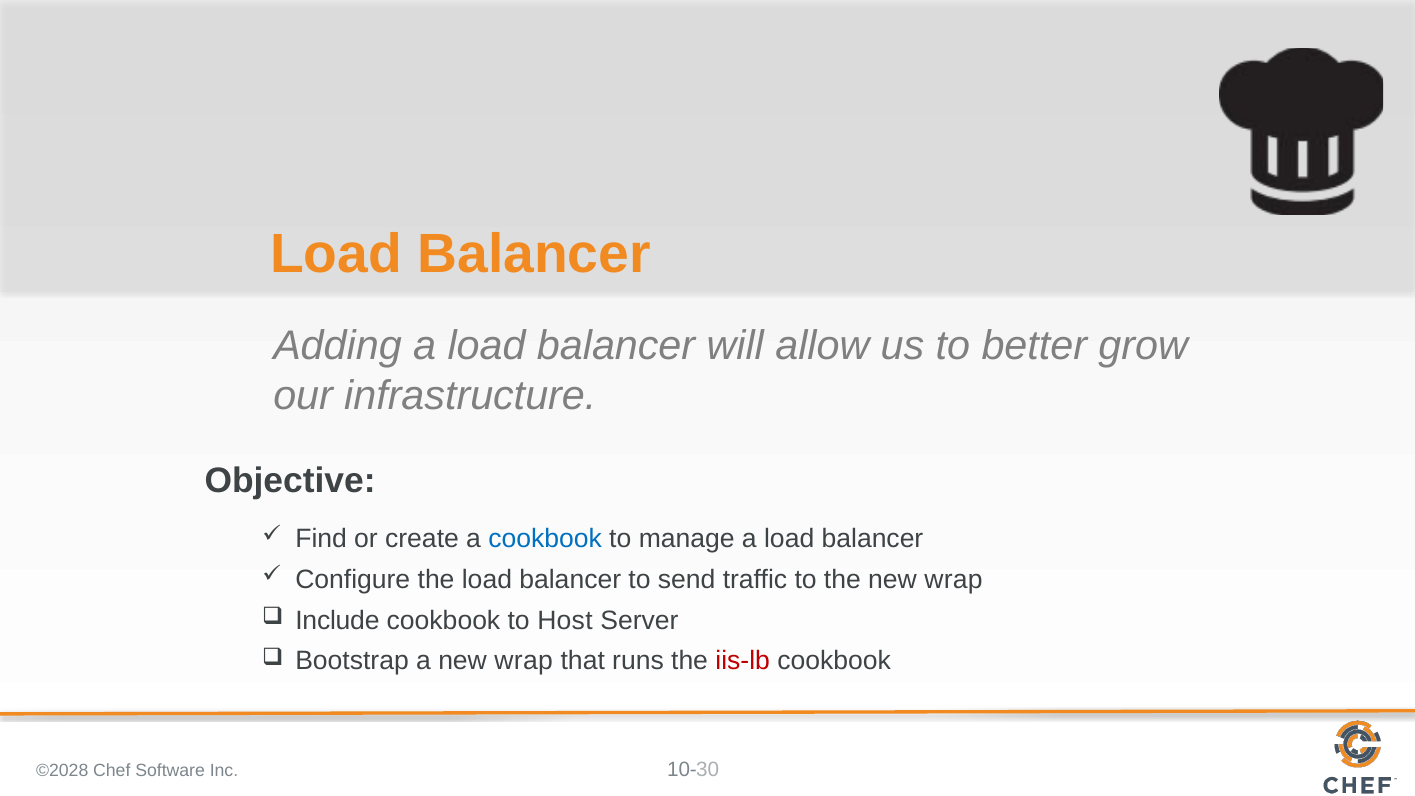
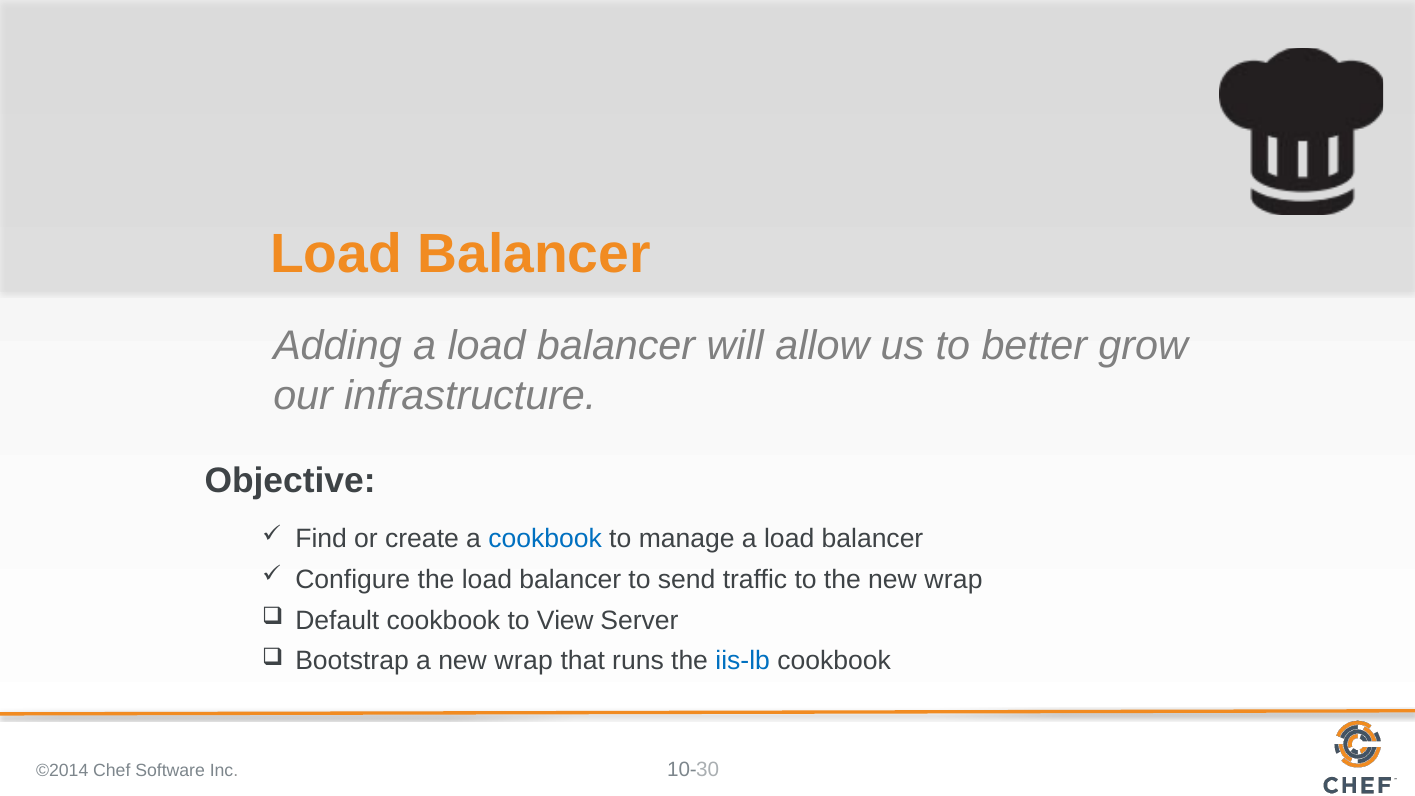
Include: Include -> Default (337, 620)
Host: Host -> View (565, 620)
iis-lb colour: red -> blue (743, 661)
©2028: ©2028 -> ©2014 (62, 770)
